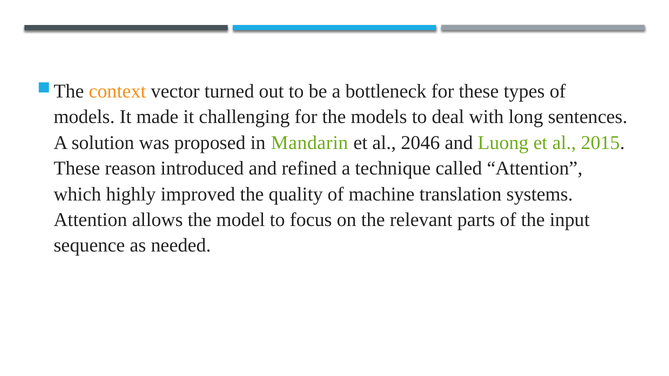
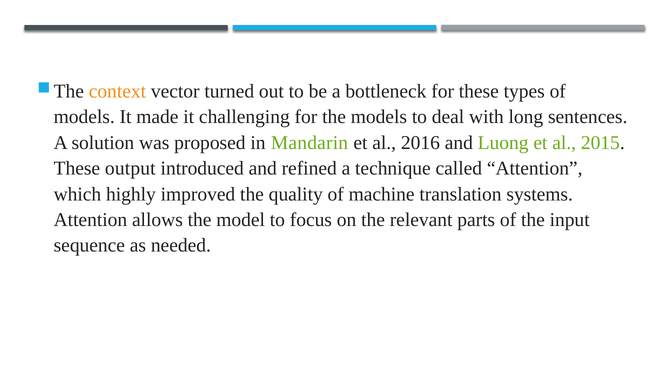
2046: 2046 -> 2016 (420, 143)
reason: reason -> output (130, 169)
